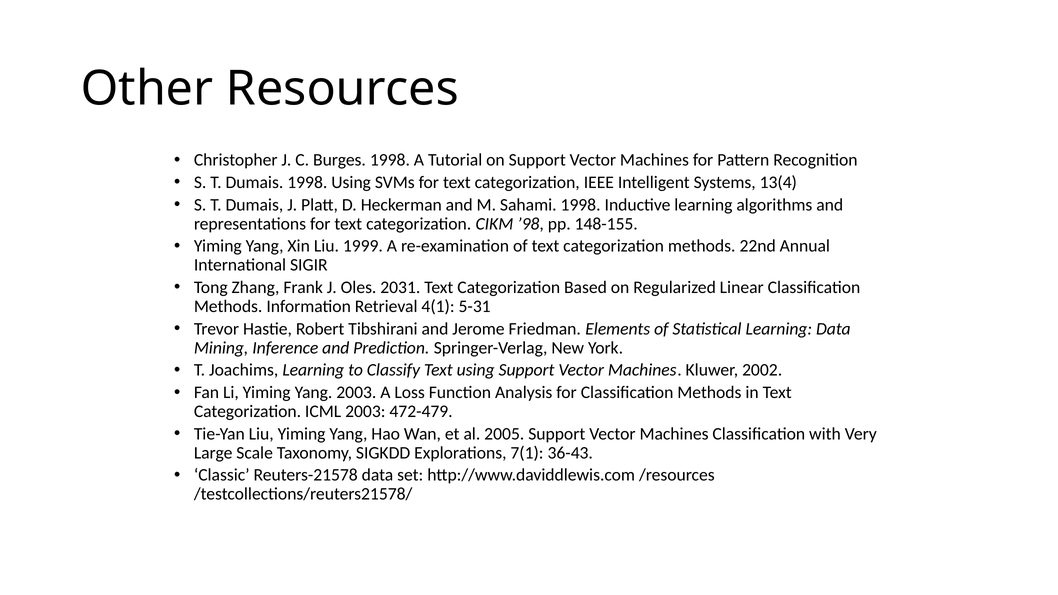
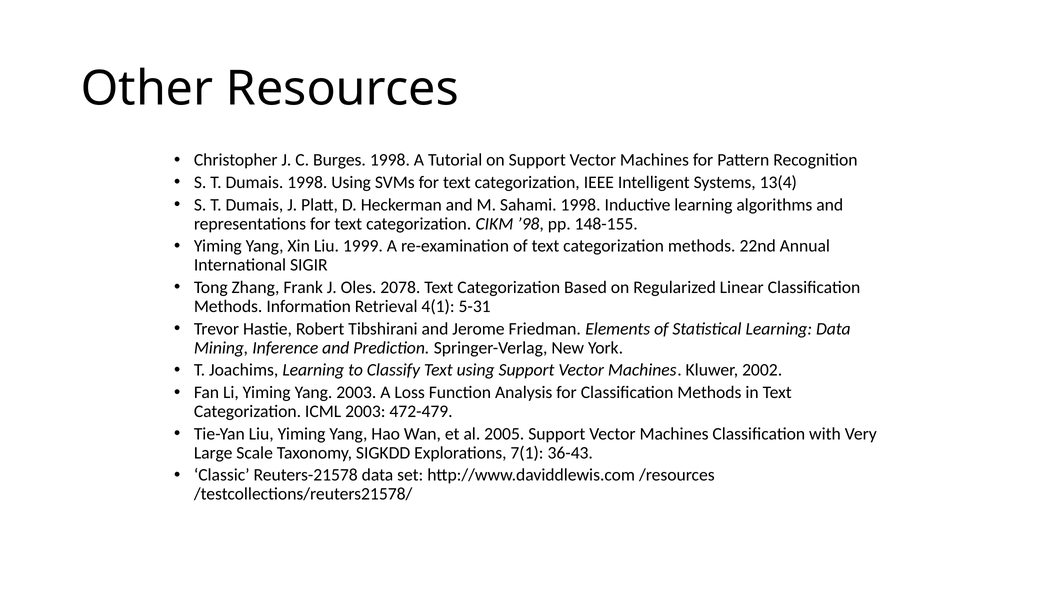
2031: 2031 -> 2078 (400, 287)
